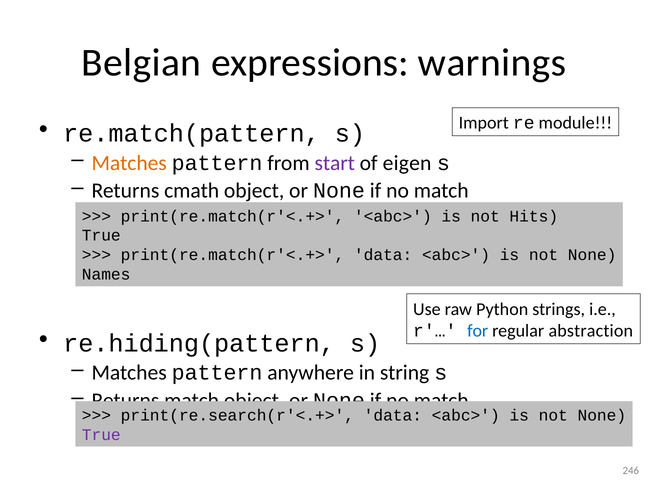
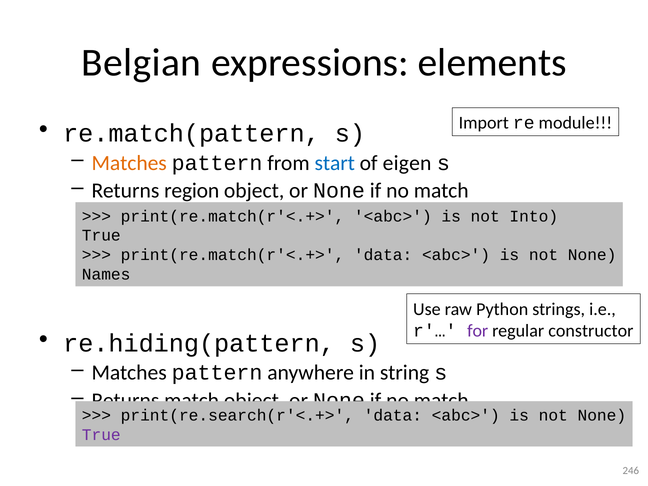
warnings: warnings -> elements (492, 63)
start colour: purple -> blue (335, 163)
cmath: cmath -> region (192, 191)
Hits: Hits -> Into (534, 216)
for colour: blue -> purple (478, 331)
abstraction: abstraction -> constructor (591, 331)
